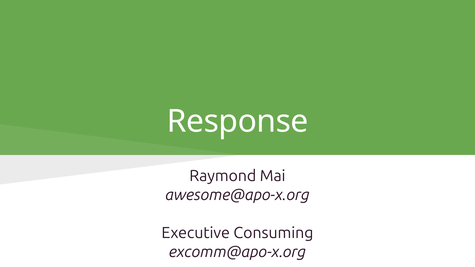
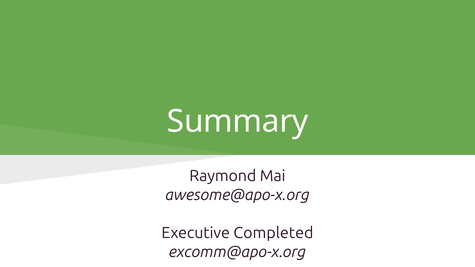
Response: Response -> Summary (238, 122)
Consuming: Consuming -> Completed (273, 233)
